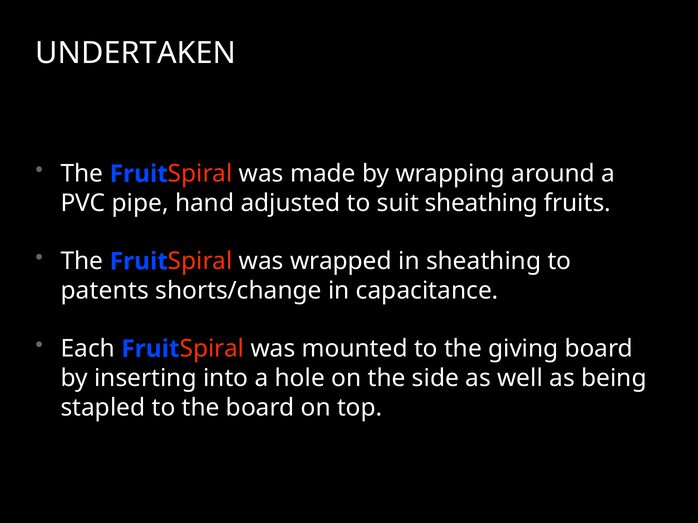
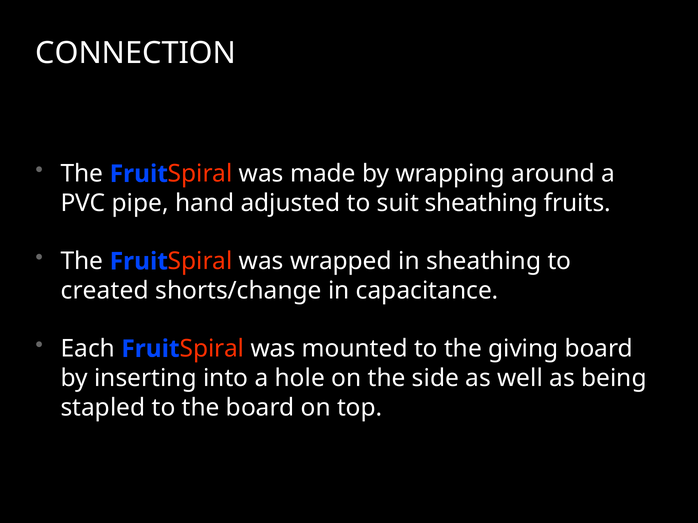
UNDERTAKEN: UNDERTAKEN -> CONNECTION (136, 53)
patents: patents -> created (105, 291)
